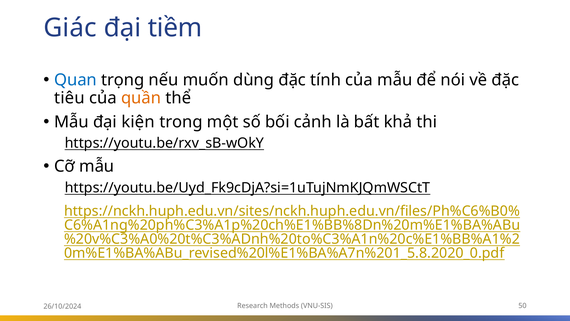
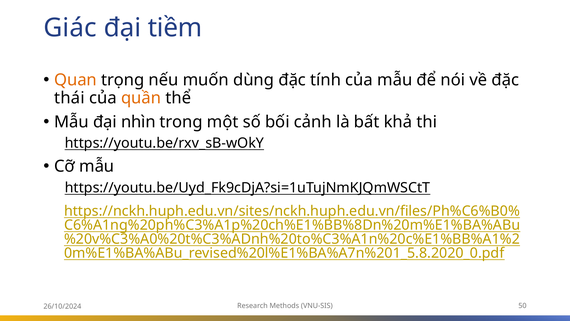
Quan colour: blue -> orange (76, 80)
tiêu: tiêu -> thái (69, 98)
kiện: kiện -> nhìn (138, 122)
